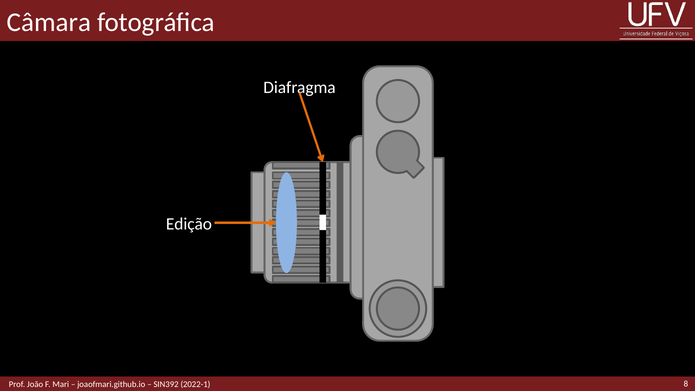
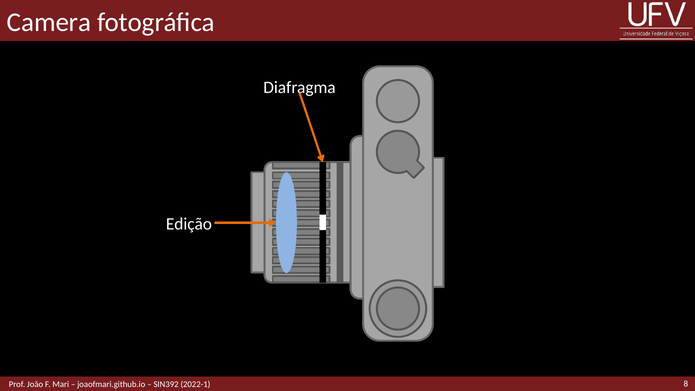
Câmara: Câmara -> Camera (49, 22)
